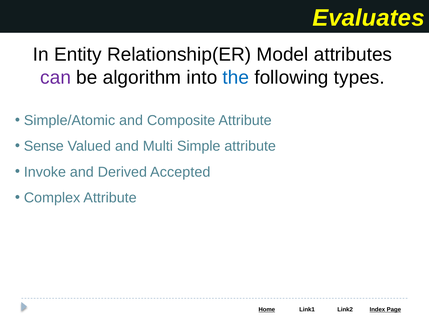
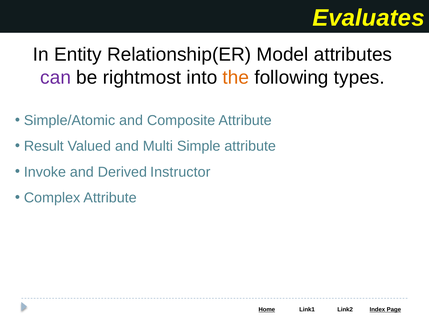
algorithm: algorithm -> rightmost (142, 77)
the colour: blue -> orange (236, 77)
Sense: Sense -> Result (44, 146)
Accepted: Accepted -> Instructor (180, 172)
